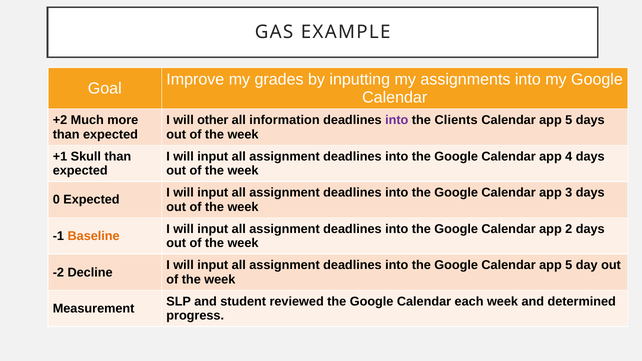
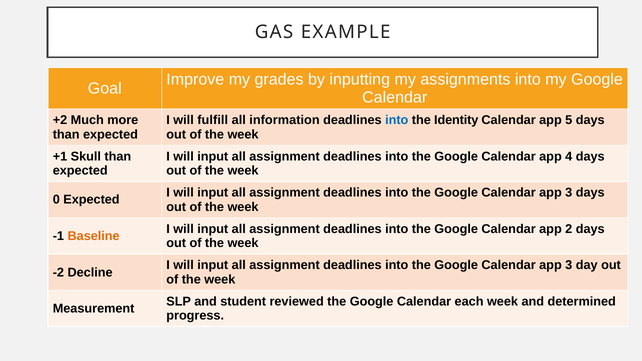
other: other -> fulfill (213, 120)
into colour: purple -> blue (397, 120)
Clients: Clients -> Identity (456, 120)
5: 5 -> 3 (569, 265)
